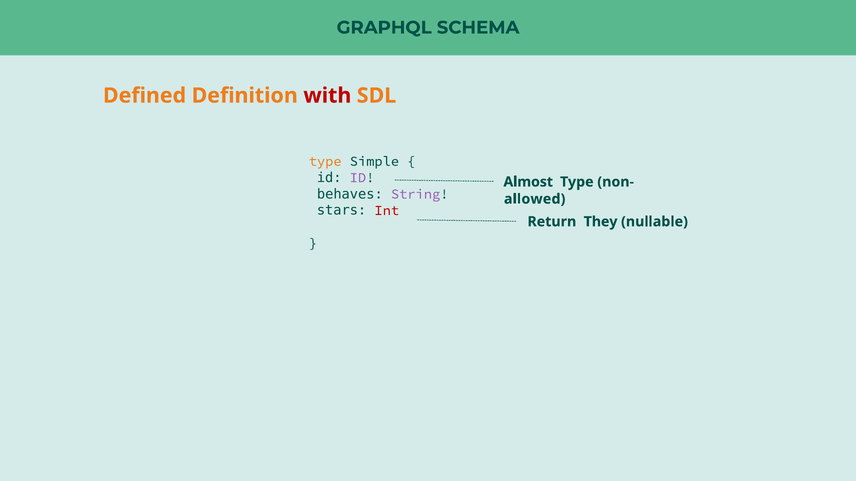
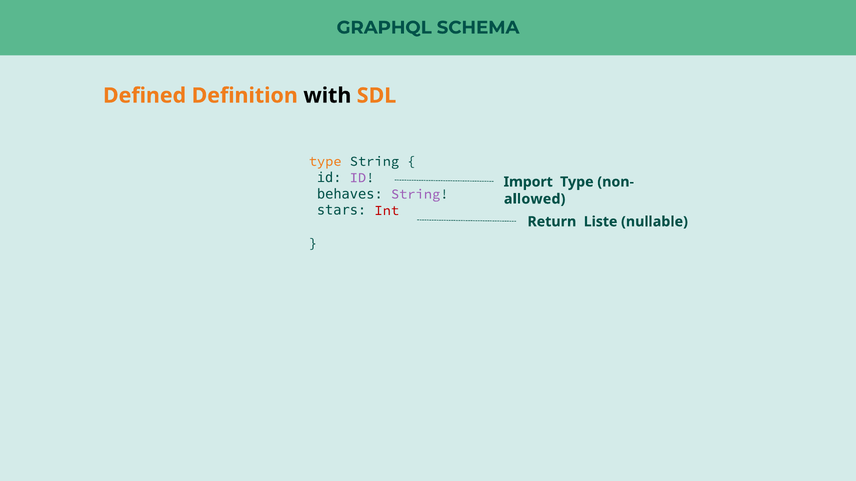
with colour: red -> black (327, 96)
type Simple: Simple -> String (374, 161)
Almost: Almost -> Import (528, 182)
They: They -> Liste (601, 222)
